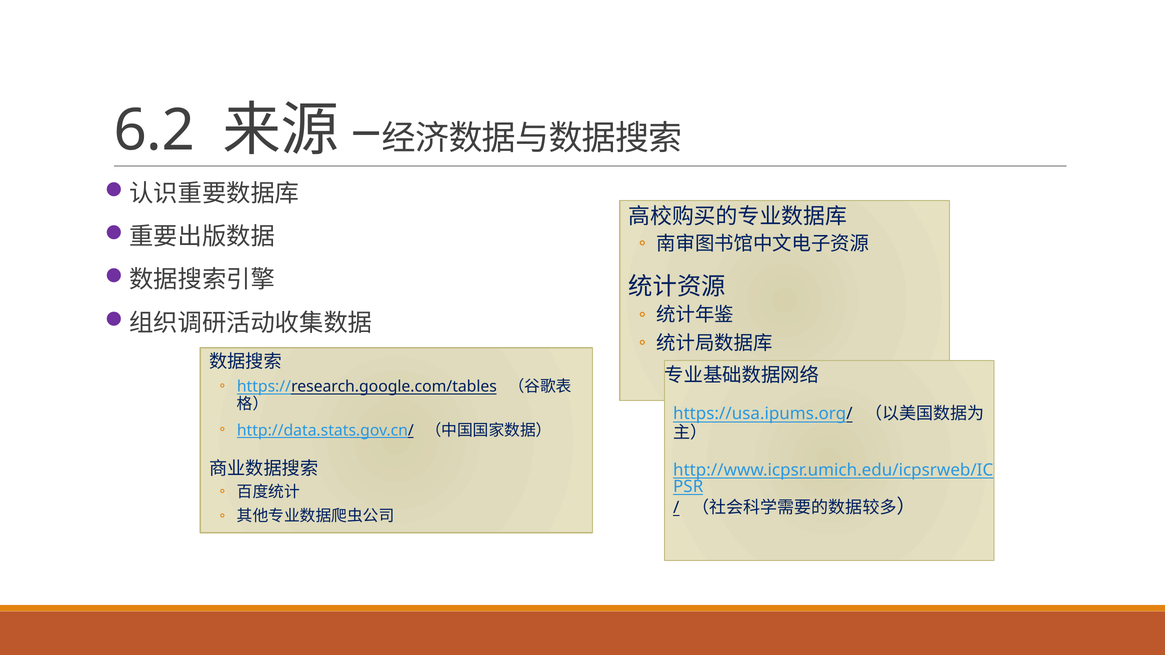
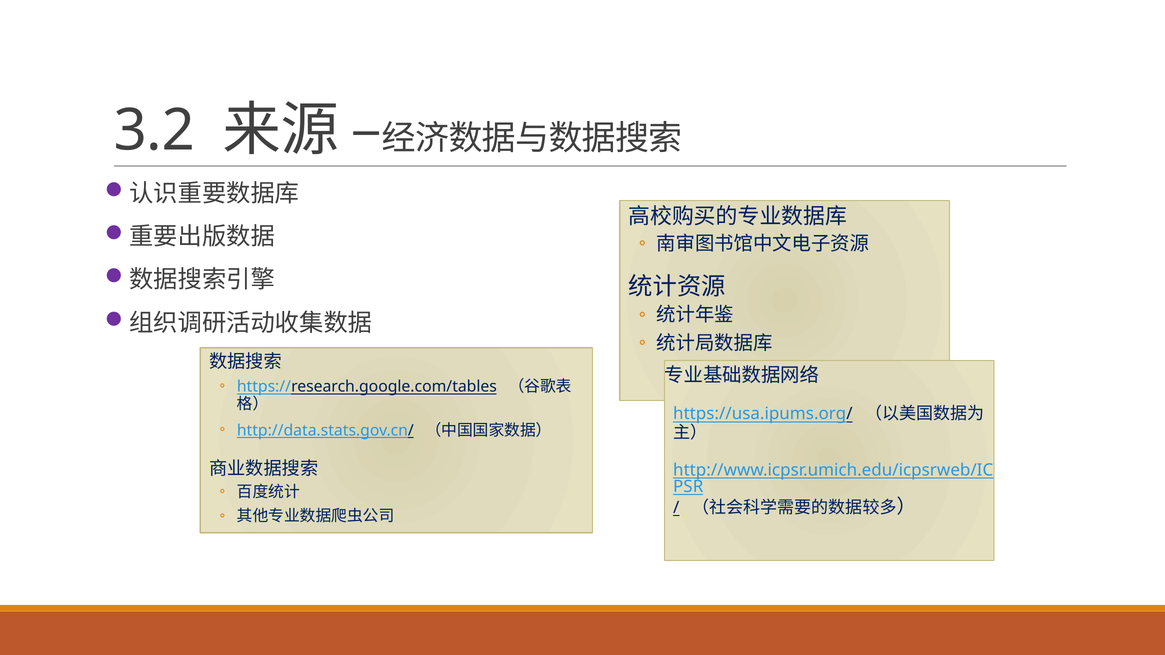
6.2: 6.2 -> 3.2 (154, 131)
